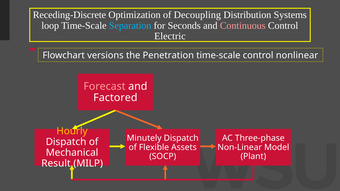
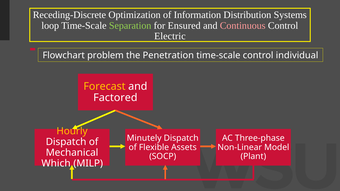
Decoupling: Decoupling -> Information (197, 15)
Separation colour: light blue -> light green (130, 26)
Seconds: Seconds -> Ensured (184, 26)
versions: versions -> problem (105, 55)
nonlinear: nonlinear -> individual (297, 55)
Forecast colour: pink -> yellow (104, 86)
Result: Result -> Which (56, 163)
